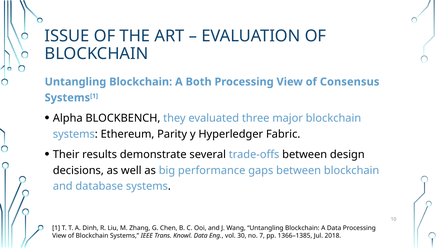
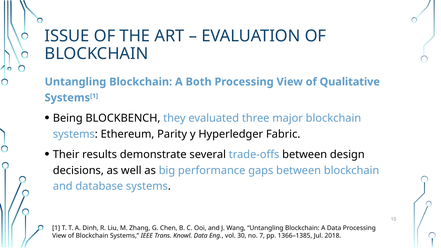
Consensus: Consensus -> Qualitative (350, 82)
Alpha: Alpha -> Being (68, 118)
